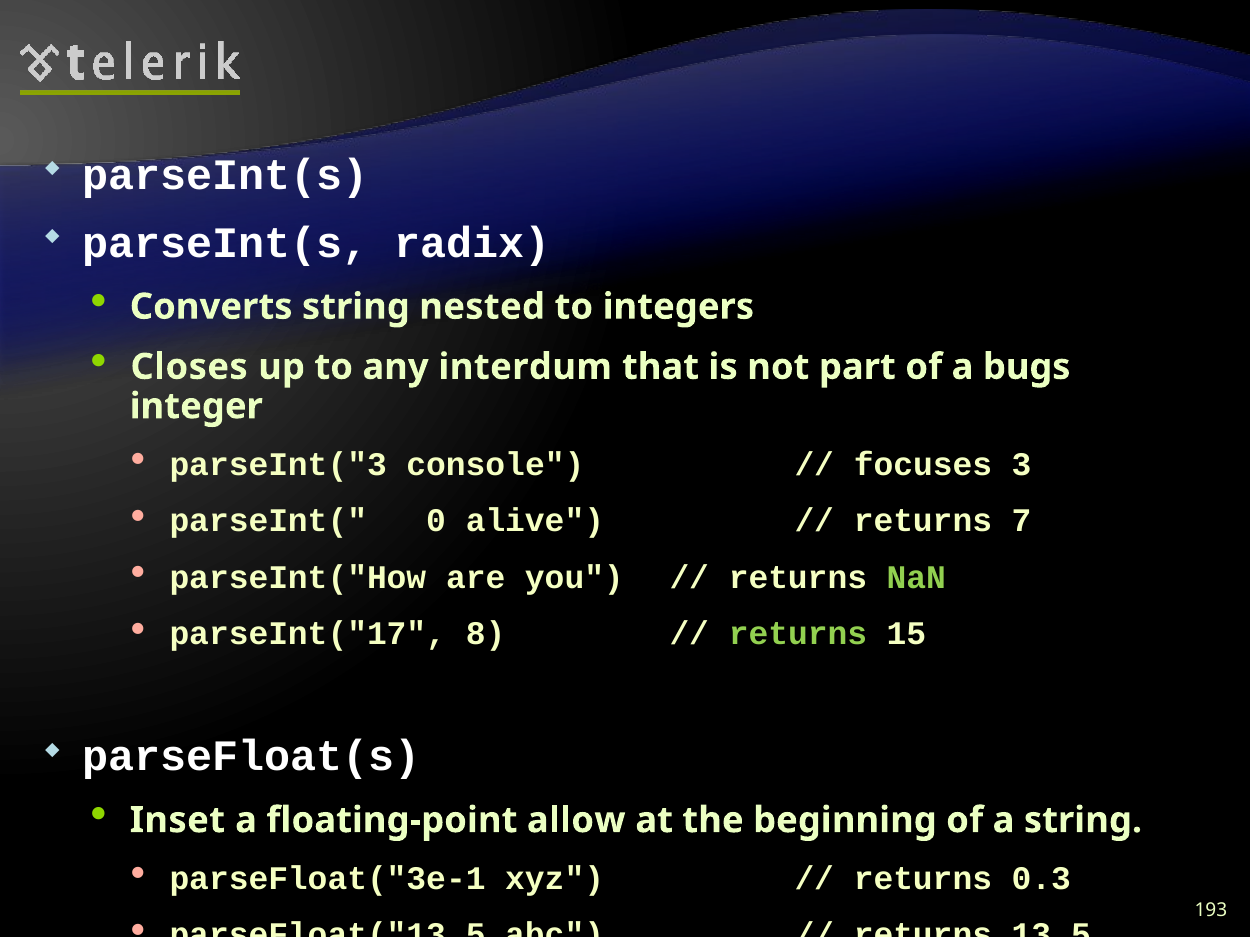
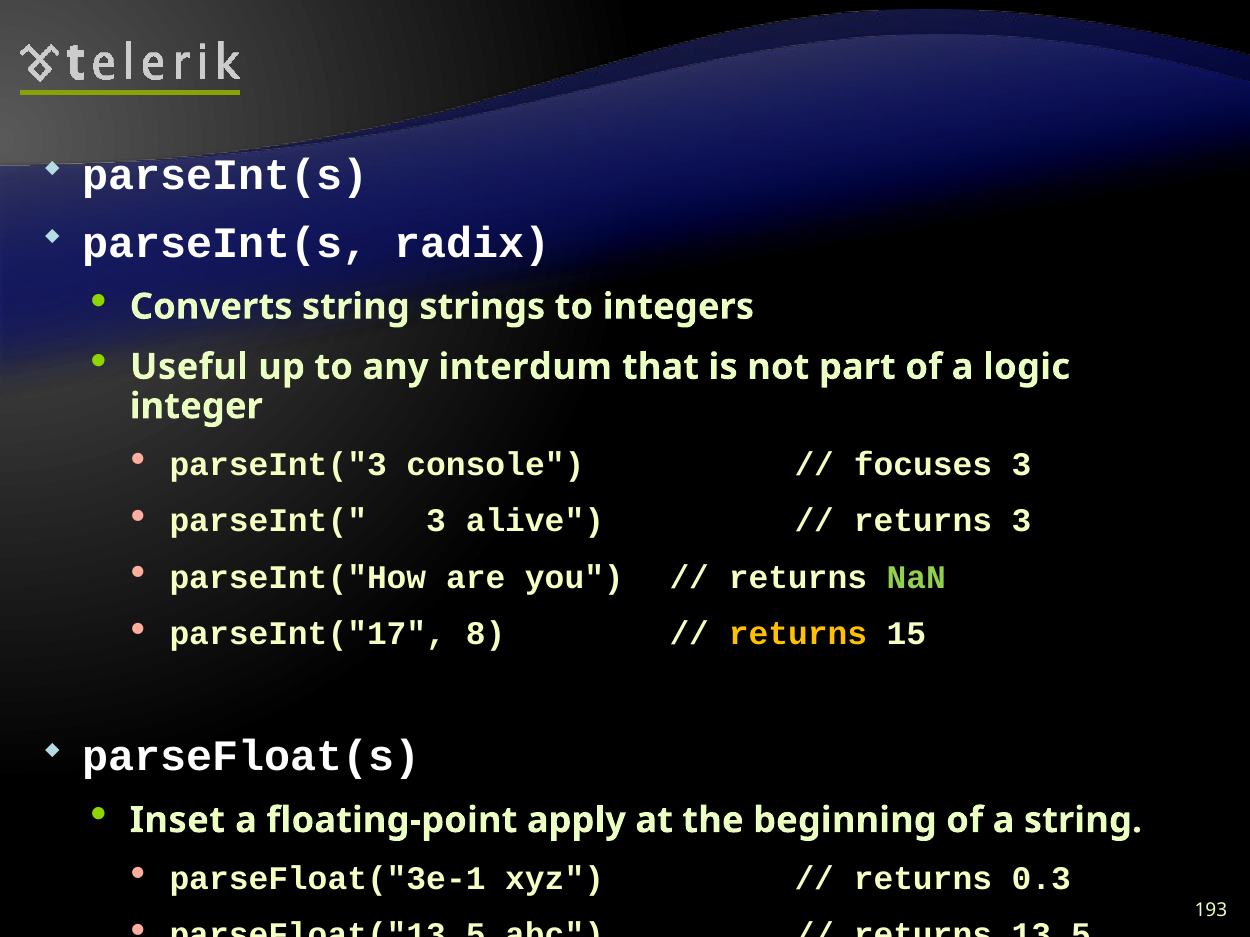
nested: nested -> strings (482, 307)
Closes: Closes -> Useful (189, 367)
bugs: bugs -> logic (1027, 367)
parseInt( 0: 0 -> 3 (436, 521)
returns 7: 7 -> 3 (1022, 521)
returns colour: light green -> yellow (798, 634)
allow: allow -> apply (576, 821)
